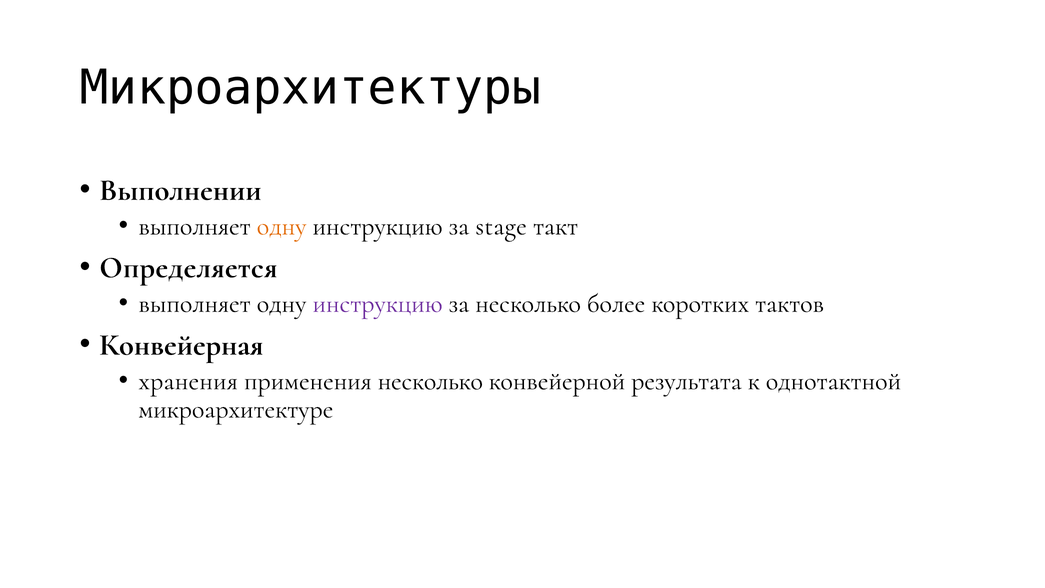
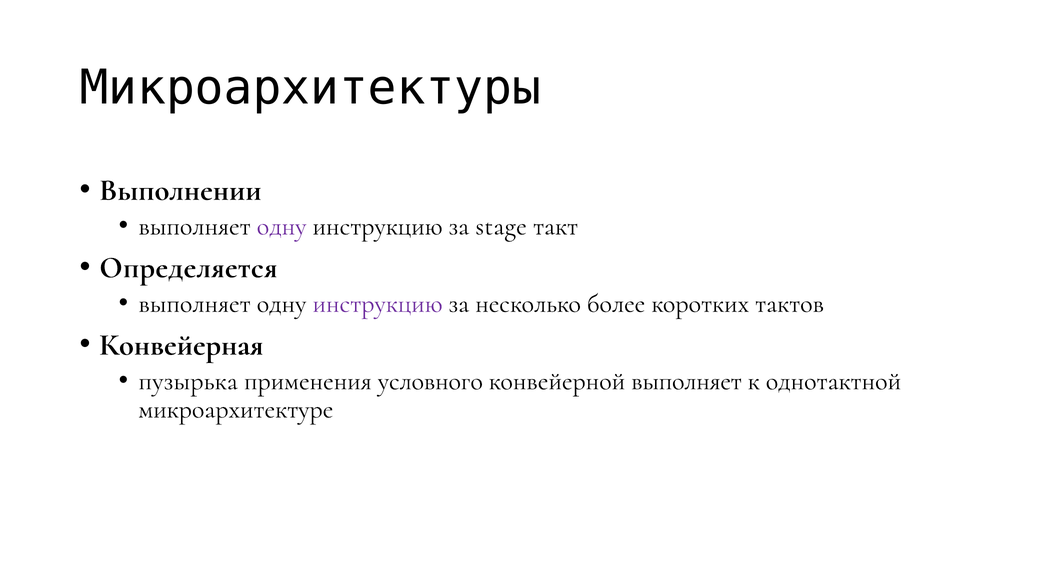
одну colour: orange -> purple (282, 226)
хранения: хранения -> пузырька (188, 381)
применения несколько: несколько -> условного (430, 381)
конвейерной результата: результата -> выполняет (687, 381)
